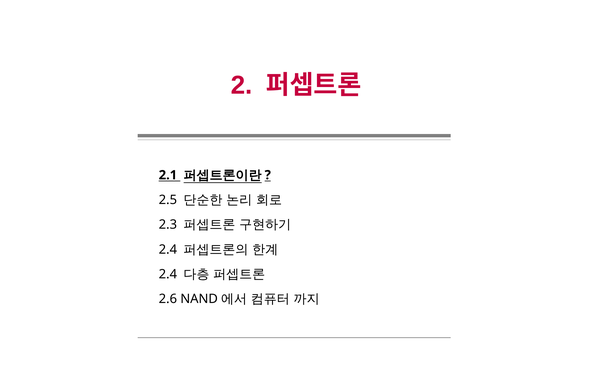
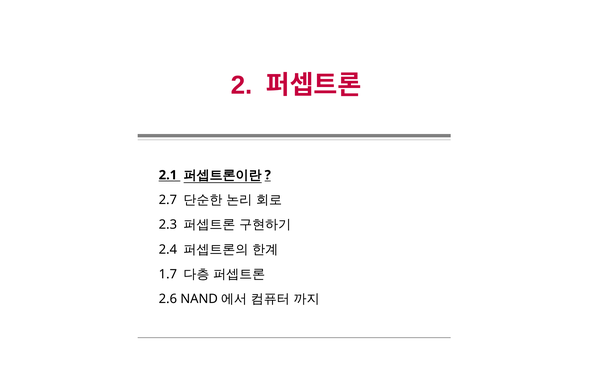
2.5: 2.5 -> 2.7 (168, 200)
2.4: 2.4 -> 1.7 (168, 275)
